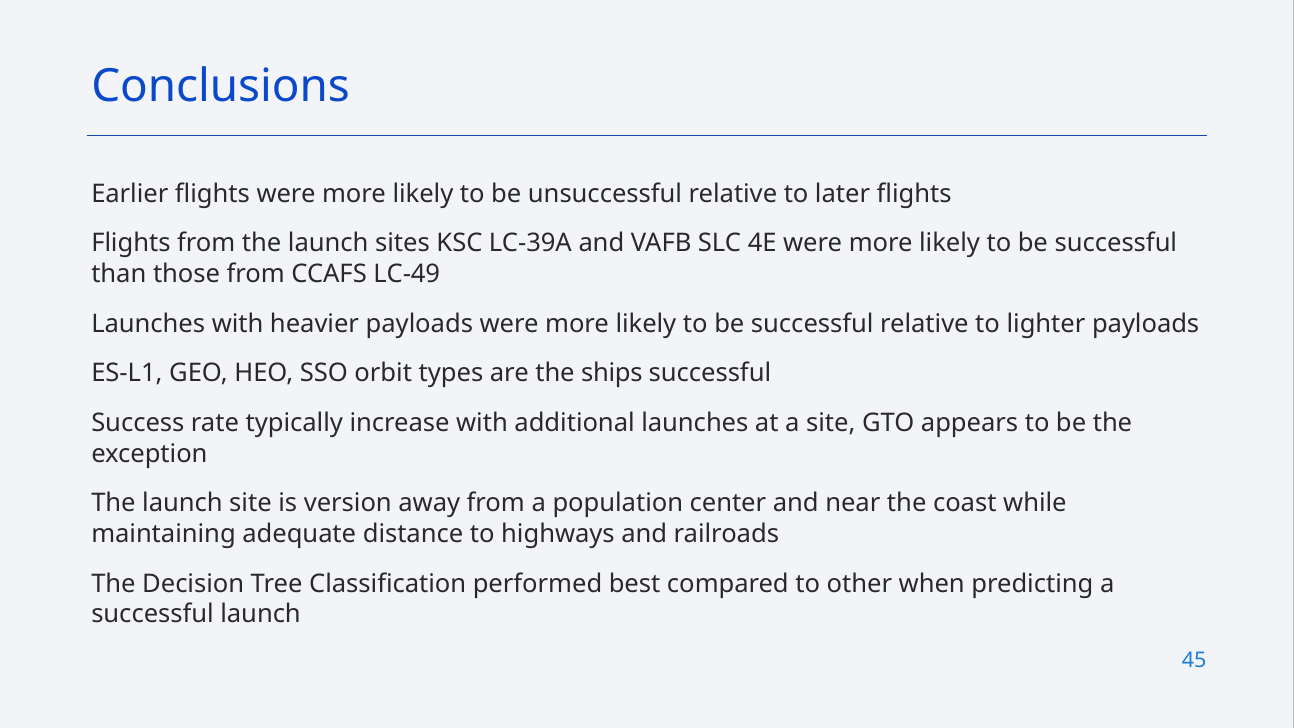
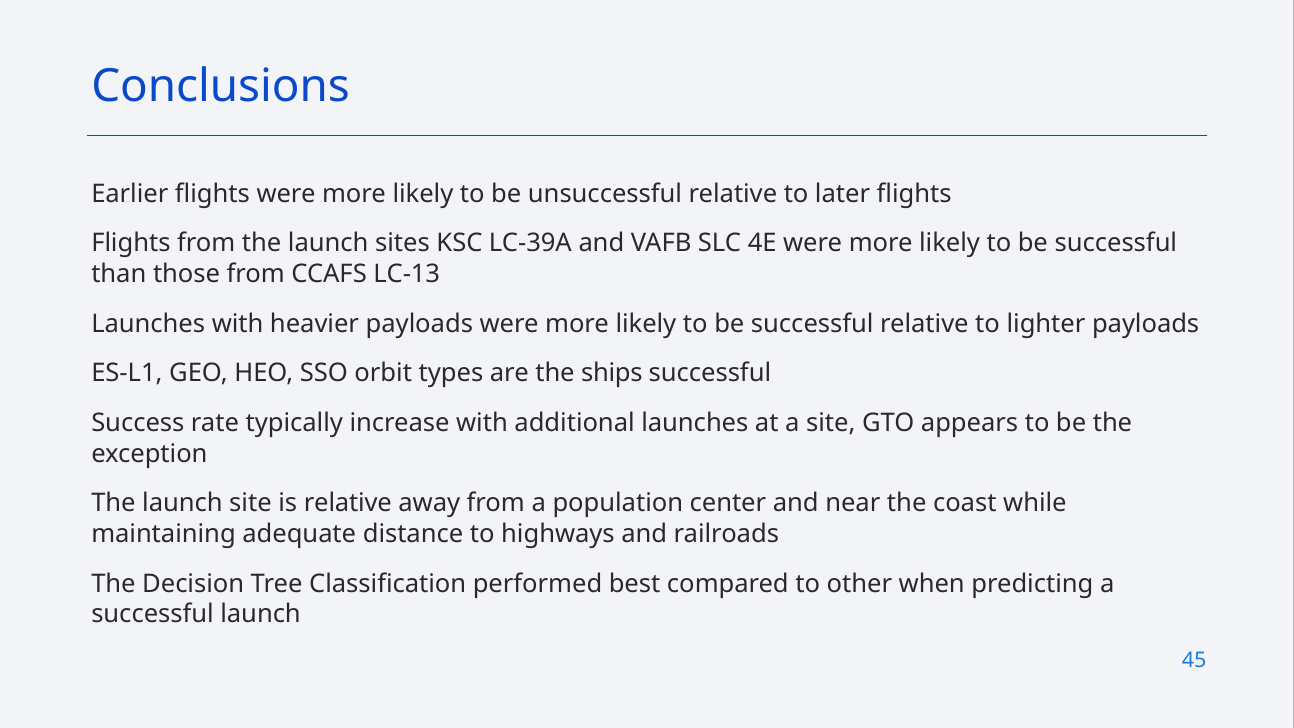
LC-49: LC-49 -> LC-13 (407, 274)
is version: version -> relative (348, 503)
